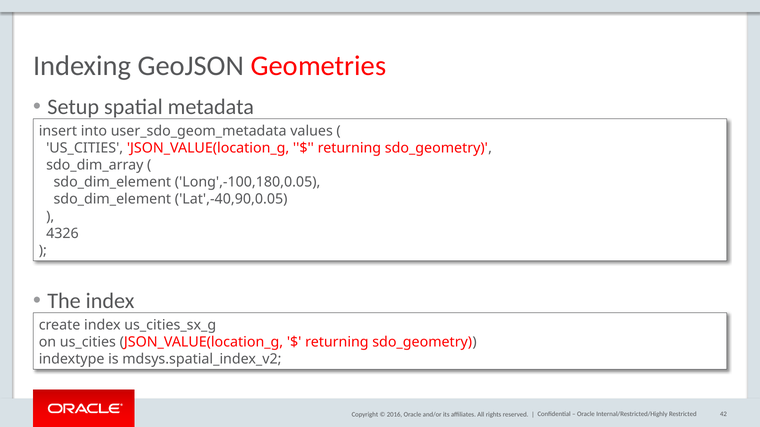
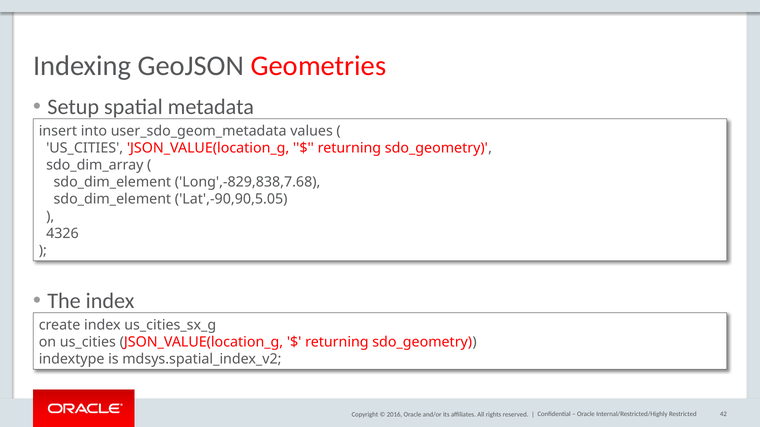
Long',-100,180,0.05: Long',-100,180,0.05 -> Long',-829,838,7.68 (248, 182)
Lat',-40,90,0.05: Lat',-40,90,0.05 -> Lat',-90,90,5.05 (231, 200)
